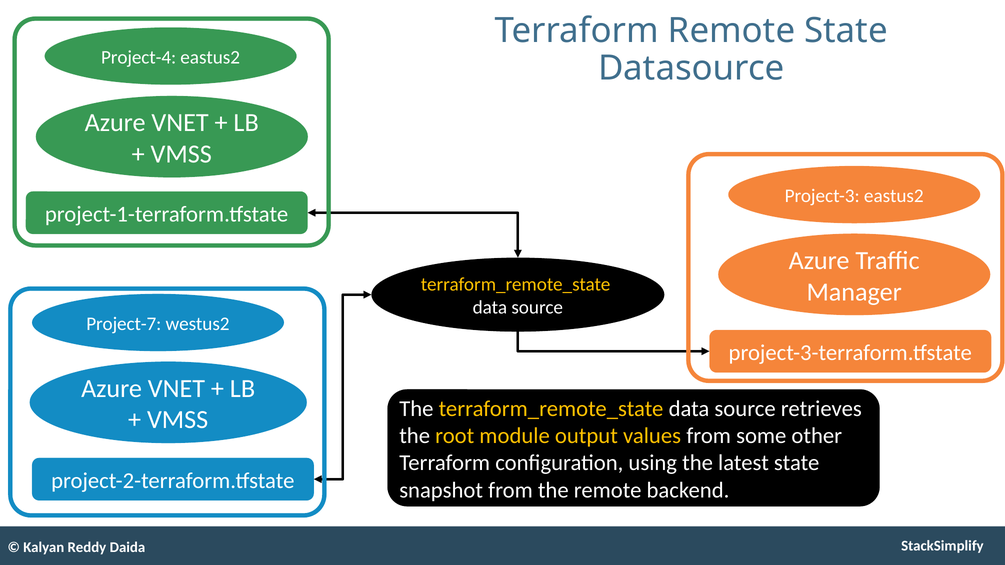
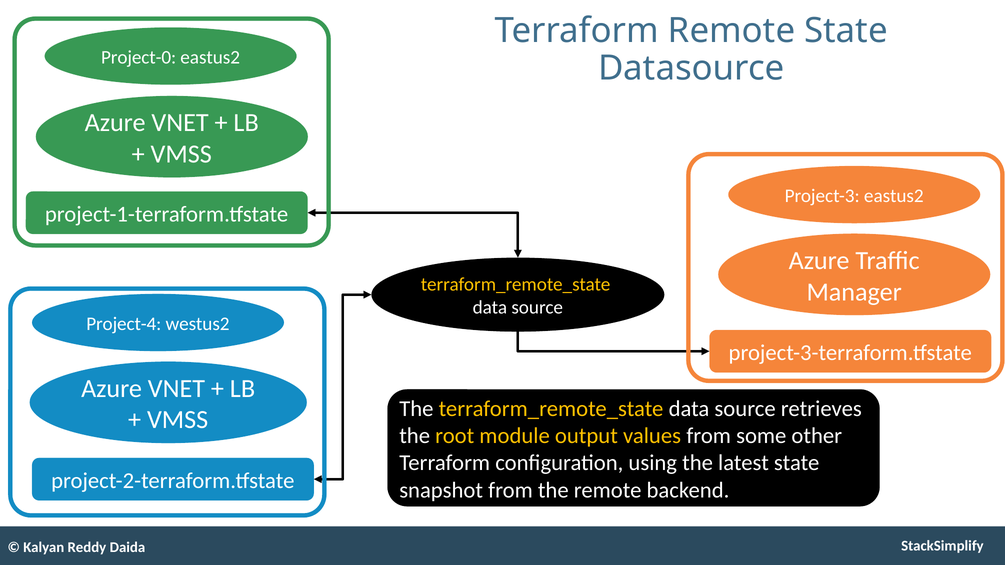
Project-4: Project-4 -> Project-0 (139, 57)
Project-7: Project-7 -> Project-4 (124, 324)
